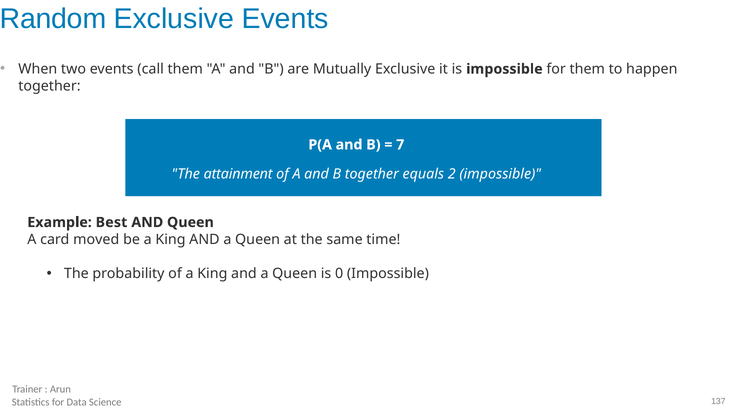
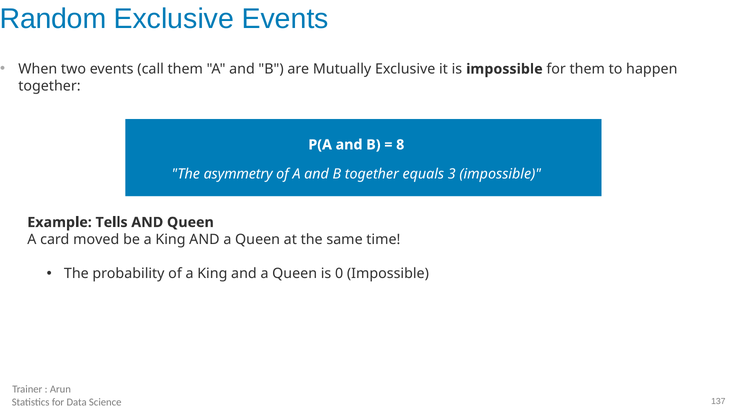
7: 7 -> 8 (400, 145)
attainment: attainment -> asymmetry (238, 174)
2: 2 -> 3 (452, 174)
Best: Best -> Tells (112, 223)
